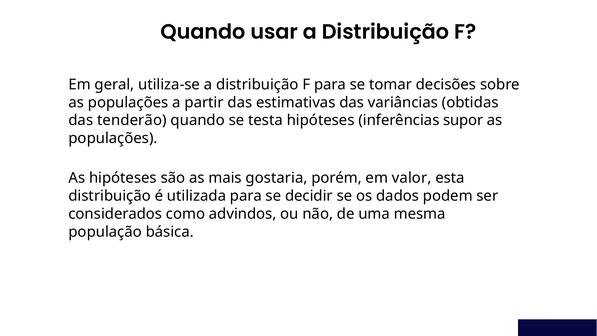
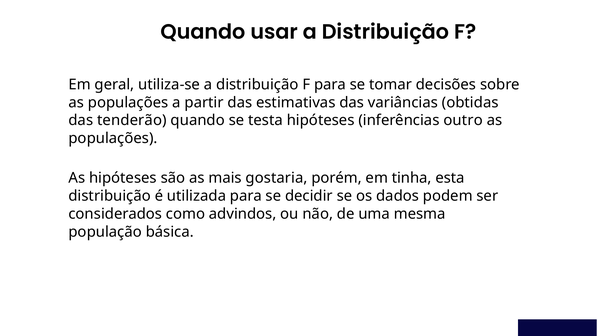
supor: supor -> outro (463, 120)
valor: valor -> tinha (412, 178)
